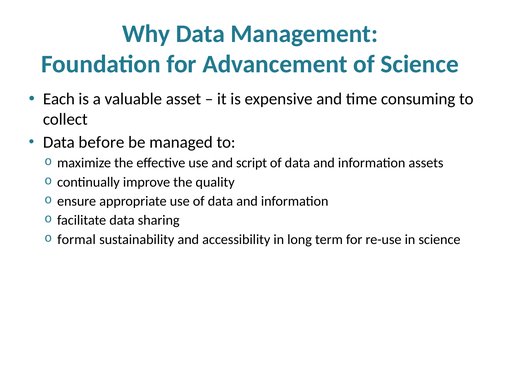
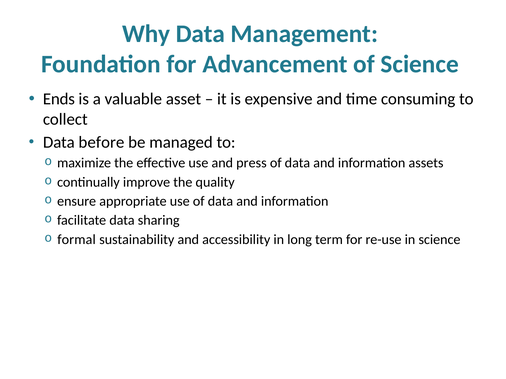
Each: Each -> Ends (59, 99)
script: script -> press (251, 163)
